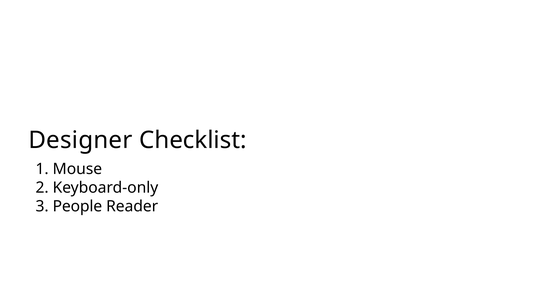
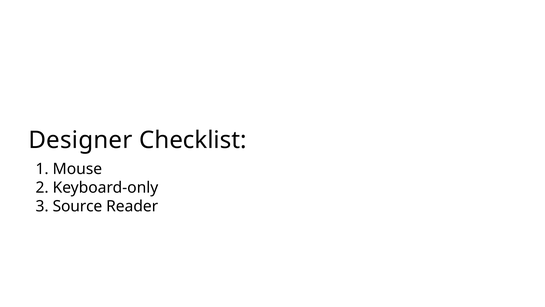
People: People -> Source (77, 206)
